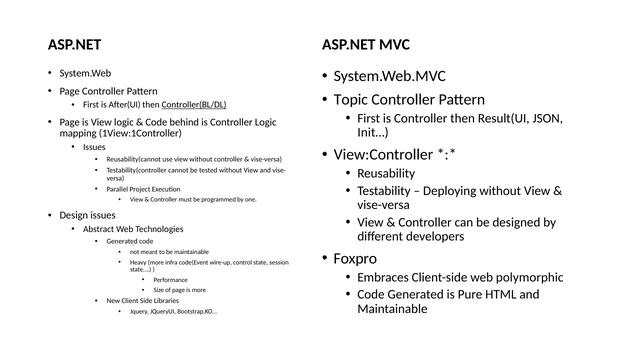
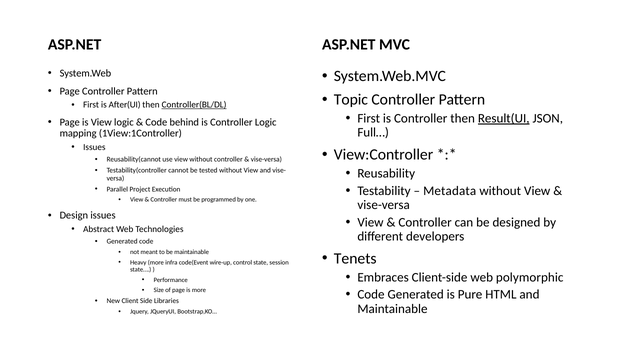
Result(UI underline: none -> present (504, 118)
Init…: Init… -> Full… (373, 132)
Deploying: Deploying -> Metadata (450, 191)
Foxpro: Foxpro -> Tenets (355, 258)
